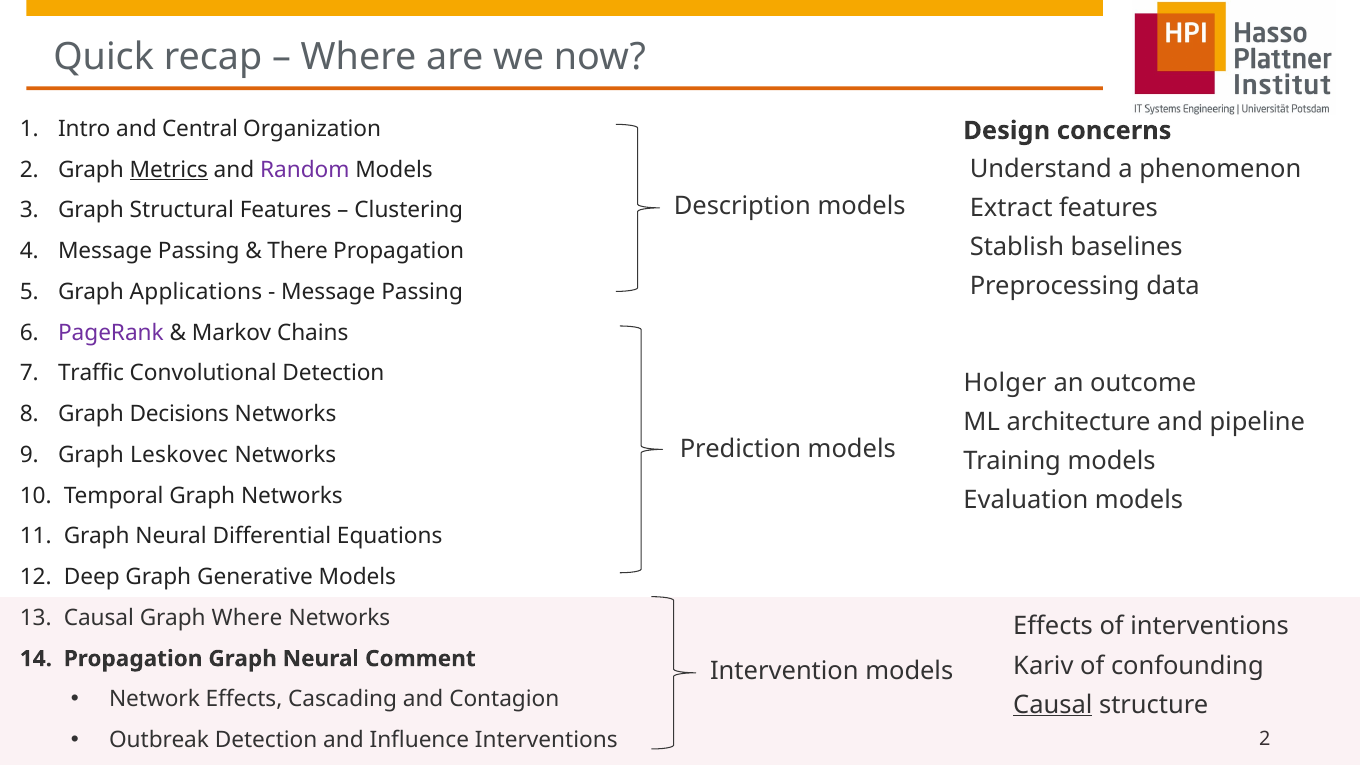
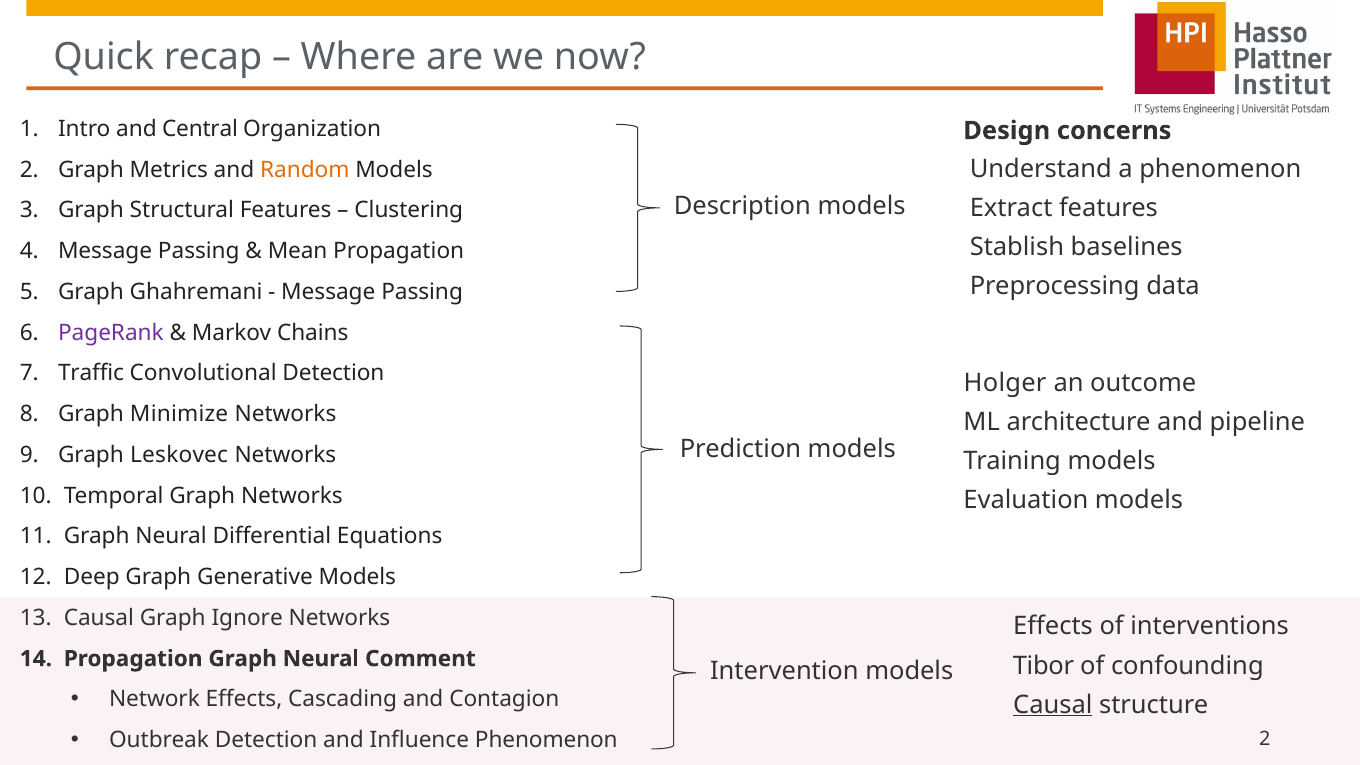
Metrics underline: present -> none (169, 170)
Random colour: purple -> orange (305, 170)
There: There -> Mean (298, 251)
Applications: Applications -> Ghahremani (196, 292)
Decisions: Decisions -> Minimize (179, 414)
Graph Where: Where -> Ignore (247, 618)
Kariv: Kariv -> Tibor (1044, 666)
Influence Interventions: Interventions -> Phenomenon (546, 740)
